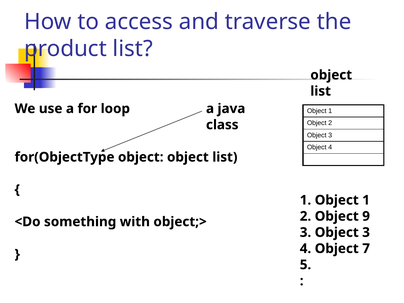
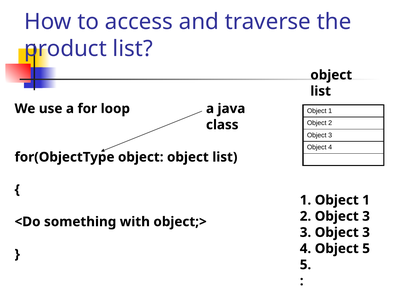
9: 9 -> 3 (366, 216)
Object 7: 7 -> 5 (366, 249)
